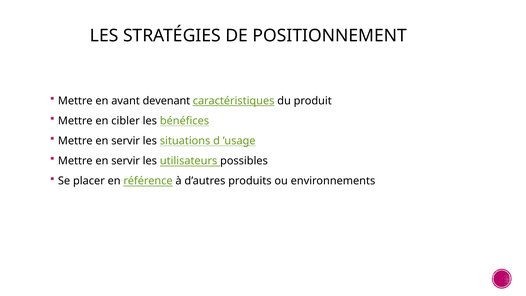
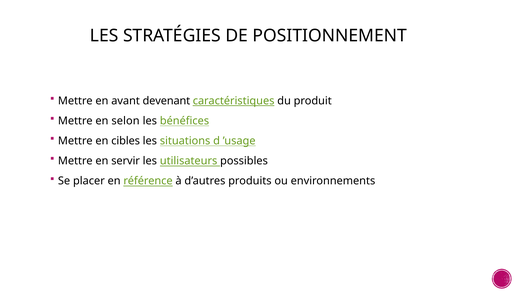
cibler: cibler -> selon (126, 121)
servir: servir -> cibles (126, 141)
